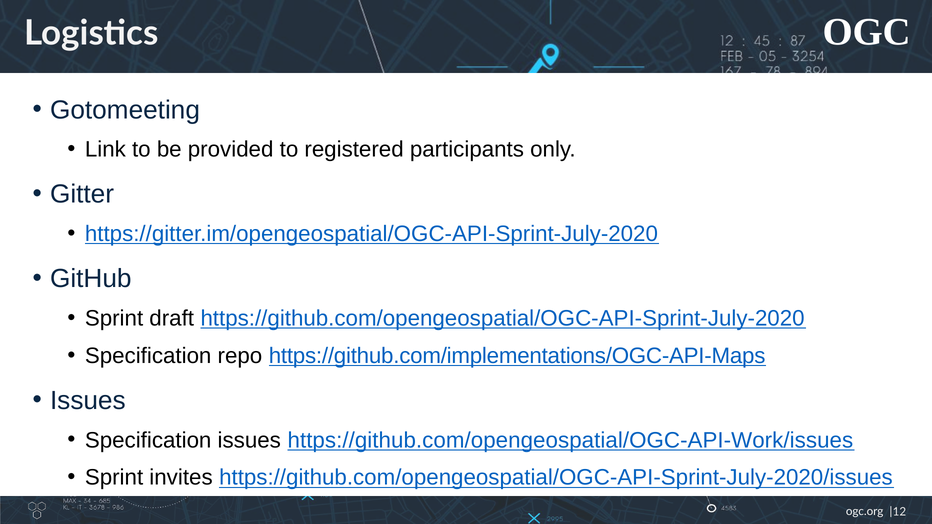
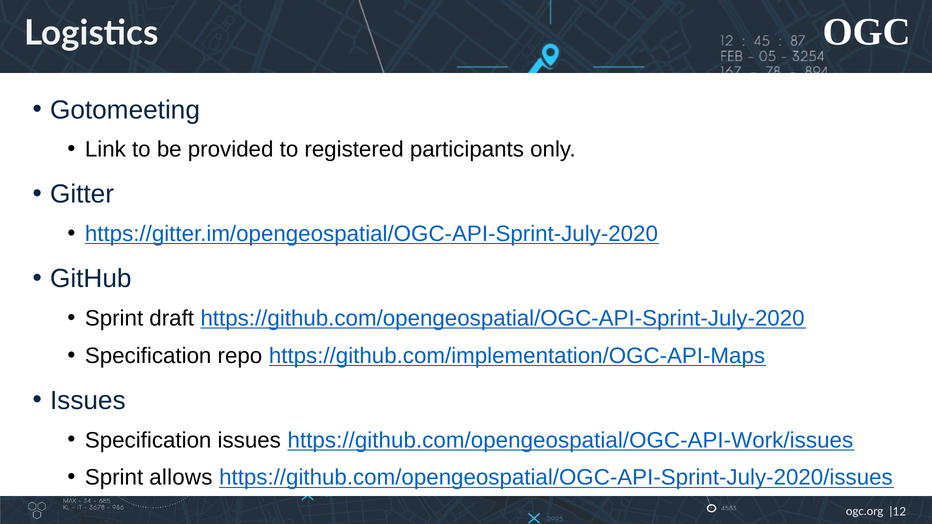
https://github.com/implementations/OGC-API-Maps: https://github.com/implementations/OGC-API-Maps -> https://github.com/implementation/OGC-API-Maps (517, 356)
invites: invites -> allows (181, 478)
